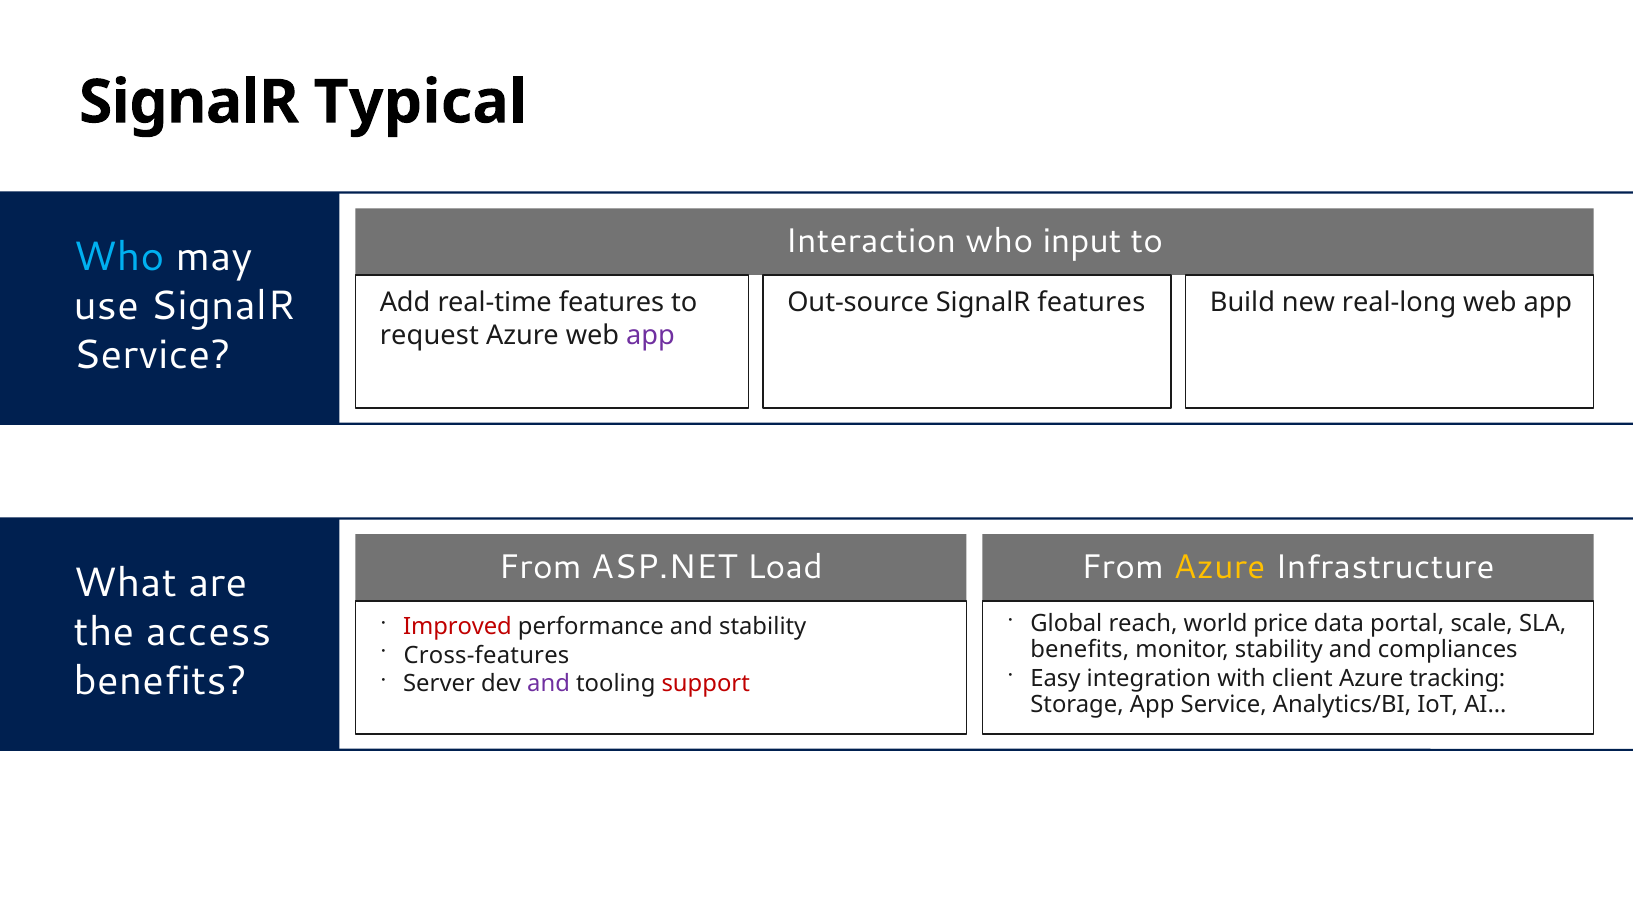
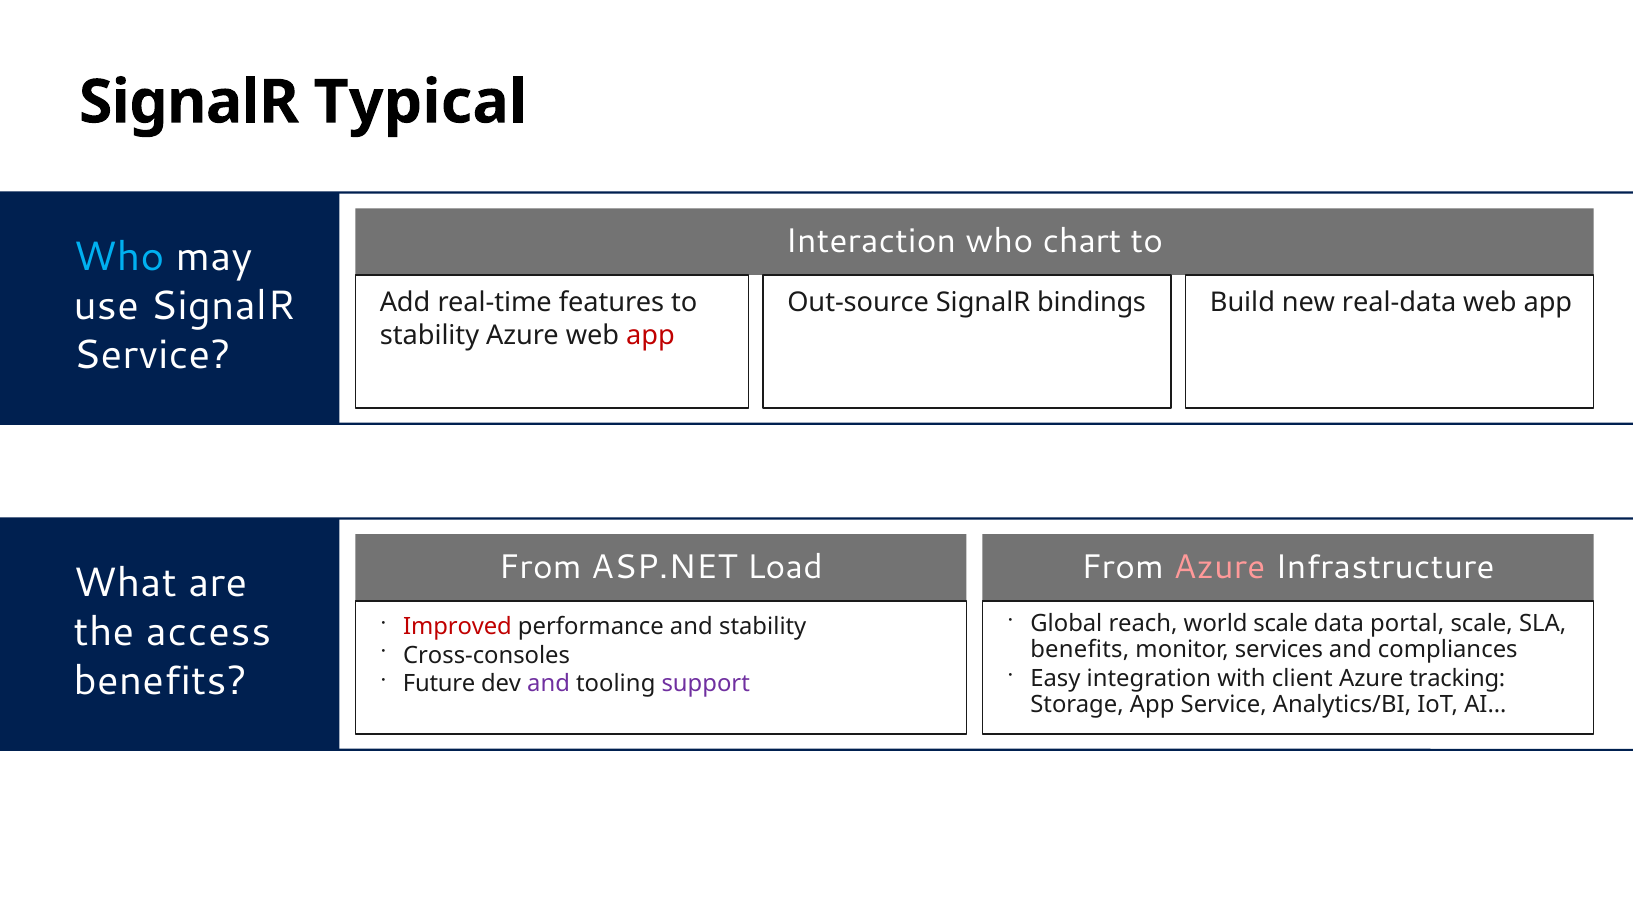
input: input -> chart (1082, 241)
SignalR features: features -> bindings (1092, 303)
real-long: real-long -> real-data (1399, 303)
request: request -> stability (429, 335)
app colour: purple -> red (651, 335)
Azure colour: yellow -> pink (1219, 567)
world price: price -> scale (1281, 623)
monitor stability: stability -> services (1279, 649)
Cross-features: Cross-features -> Cross-consoles (487, 655)
Server: Server -> Future (439, 684)
support colour: red -> purple (706, 684)
